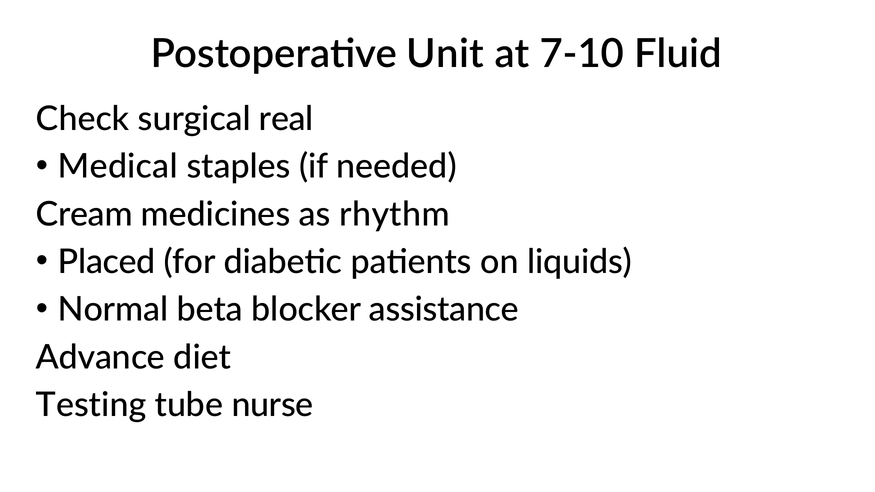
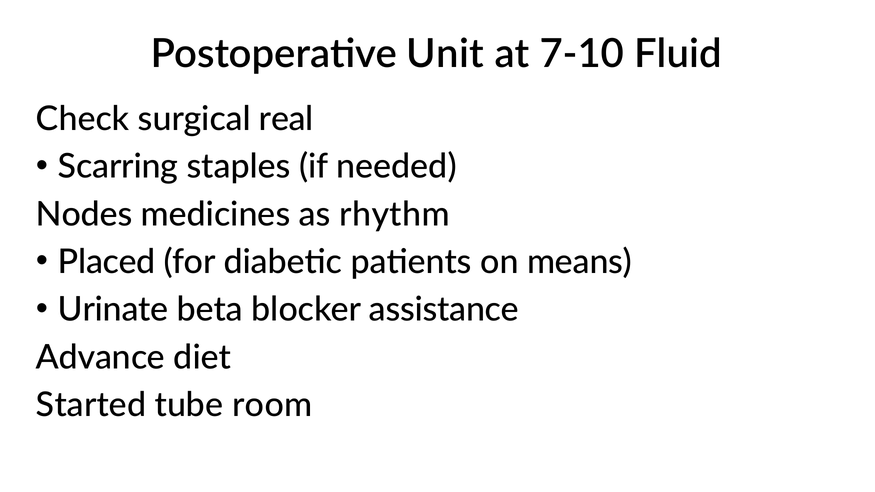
Medical: Medical -> Scarring (118, 167)
Cream: Cream -> Nodes (84, 214)
liquids: liquids -> means (580, 262)
Normal: Normal -> Urinate (113, 310)
Testing: Testing -> Started (91, 405)
nurse: nurse -> room (272, 405)
